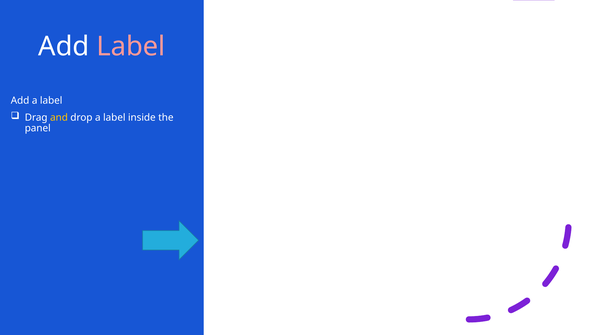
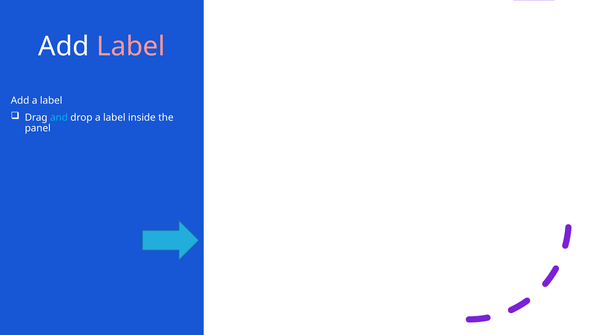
and colour: yellow -> light blue (59, 118)
